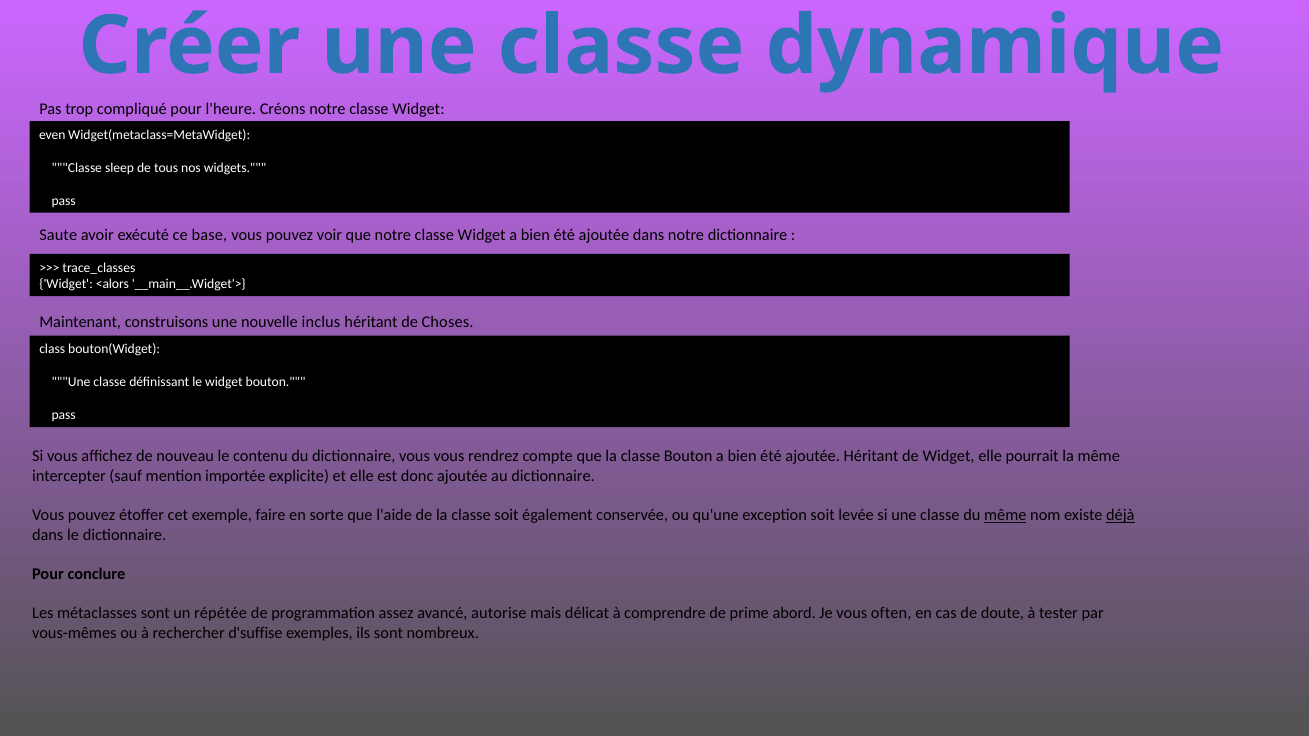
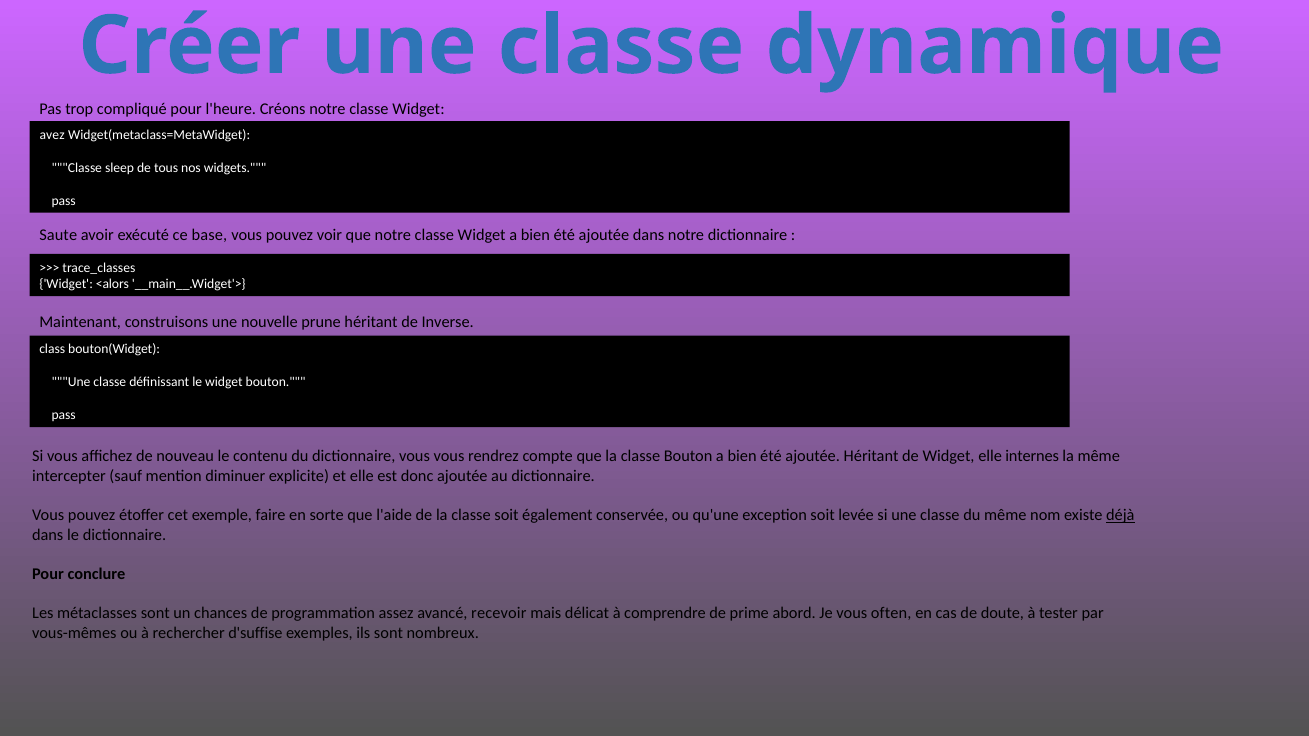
even: even -> avez (52, 135)
inclus: inclus -> prune (321, 322)
Choses: Choses -> Inverse (448, 322)
pourrait: pourrait -> internes (1032, 457)
importée: importée -> diminuer (235, 476)
même underline: present -> none (1005, 515)
répétée: répétée -> chances (221, 614)
autorise: autorise -> recevoir (499, 614)
